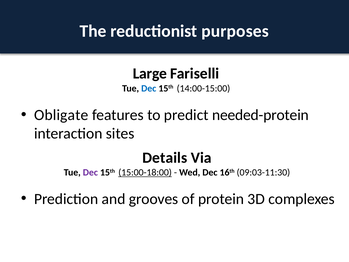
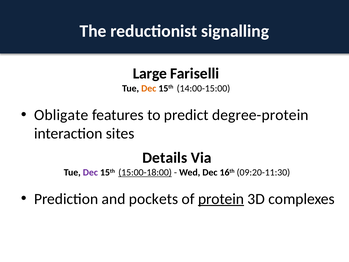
purposes: purposes -> signalling (235, 31)
Dec colour: blue -> orange (149, 88)
needed-protein: needed-protein -> degree-protein (260, 115)
09:03-11:30: 09:03-11:30 -> 09:20-11:30 (263, 172)
grooves: grooves -> pockets (154, 199)
protein underline: none -> present (221, 199)
